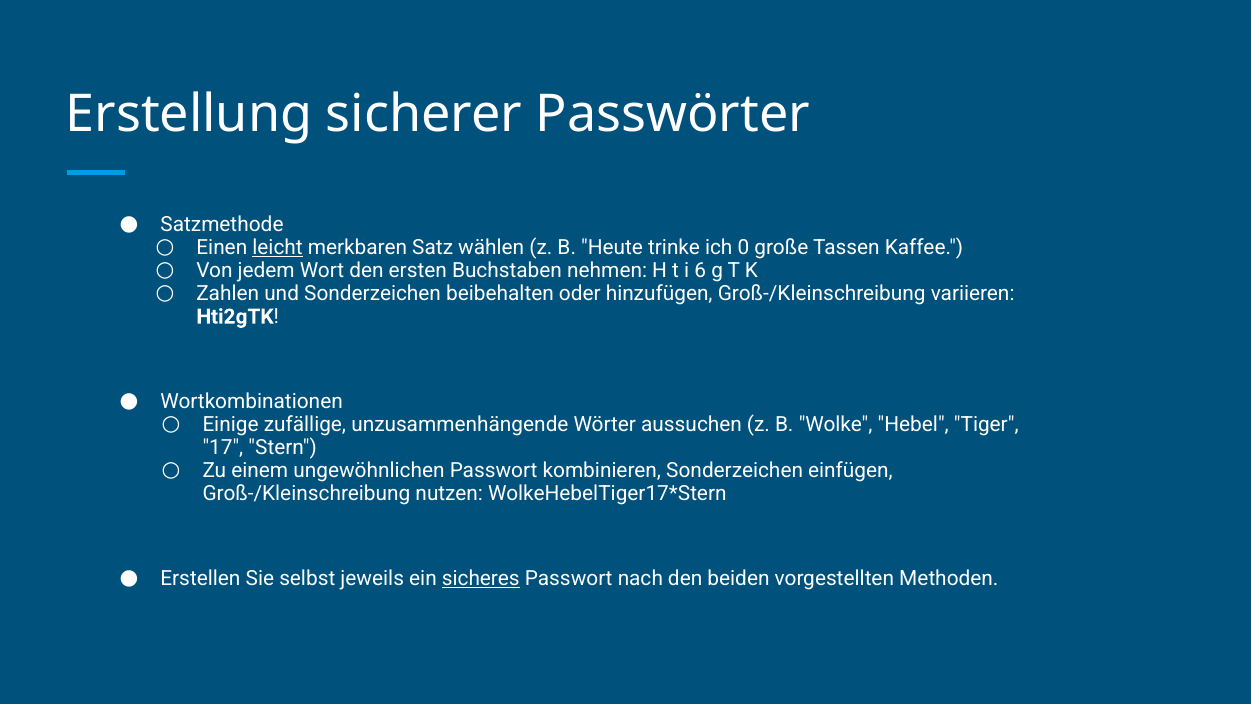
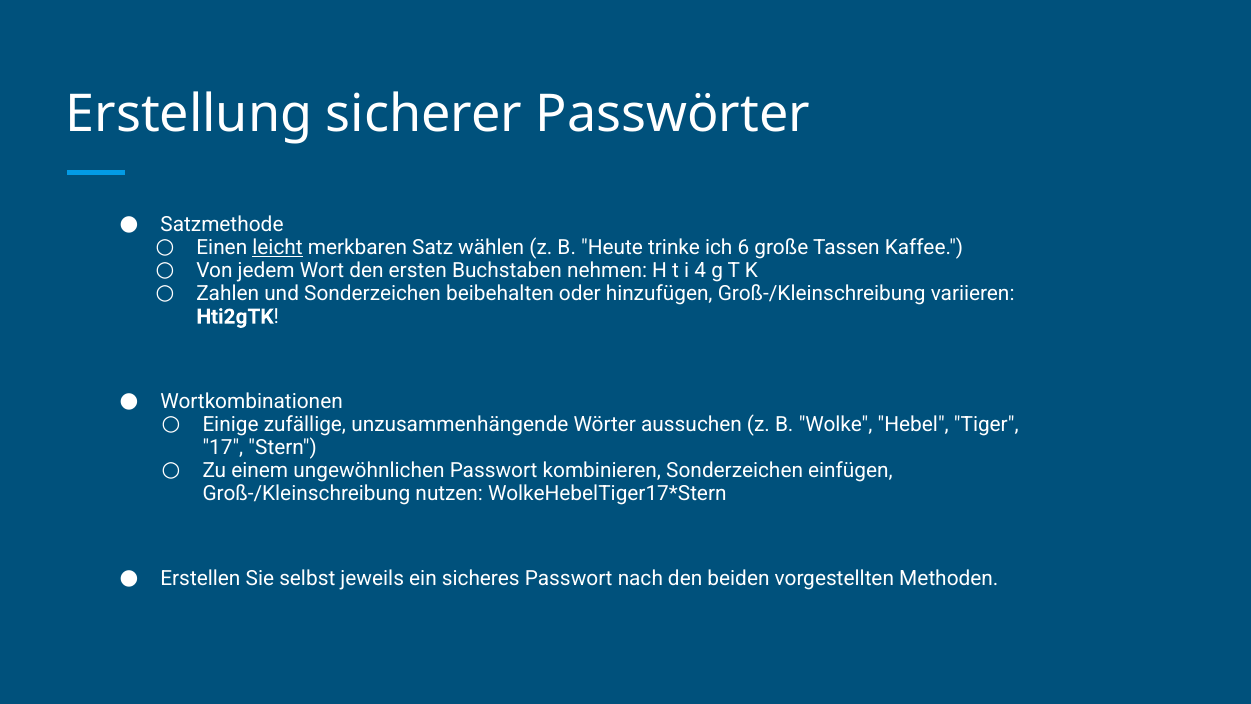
0: 0 -> 6 (743, 248)
6: 6 -> 4 (700, 271)
sicheres underline: present -> none (481, 579)
